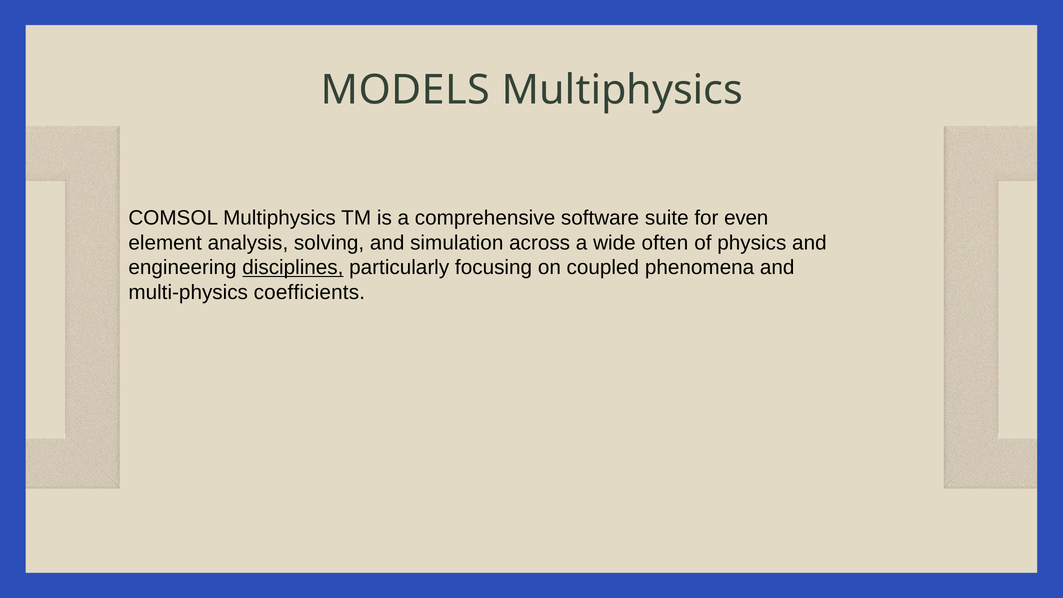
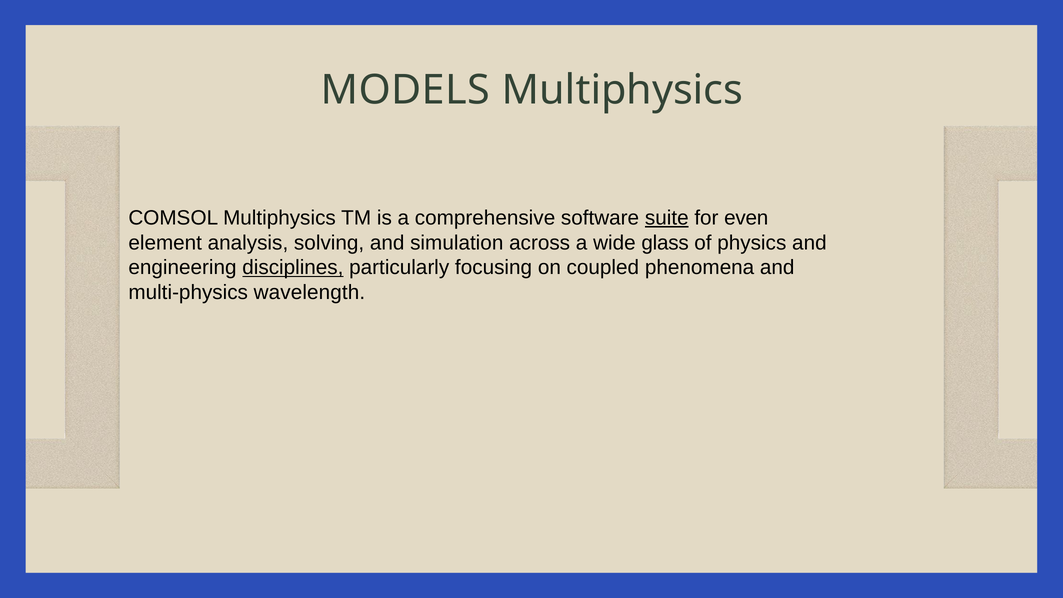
suite underline: none -> present (667, 218)
often: often -> glass (665, 243)
coefficients: coefficients -> wavelength (309, 292)
